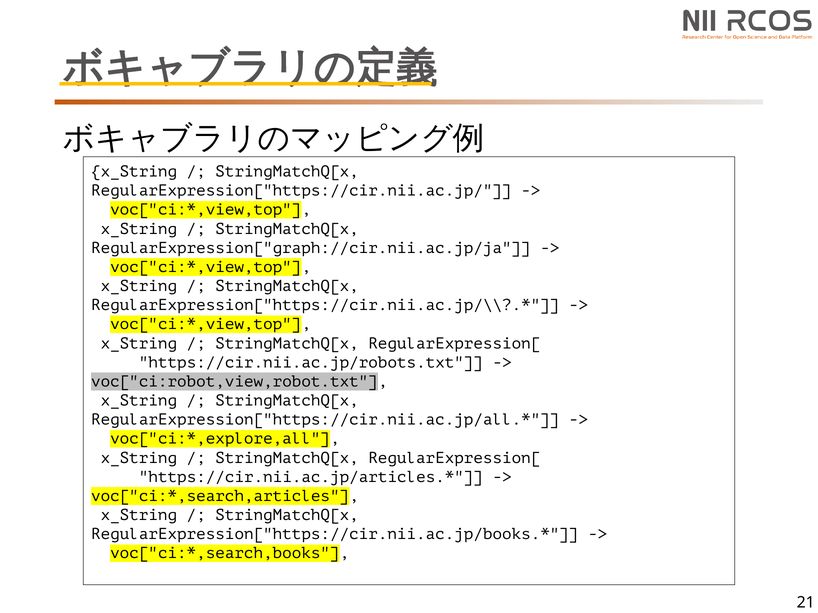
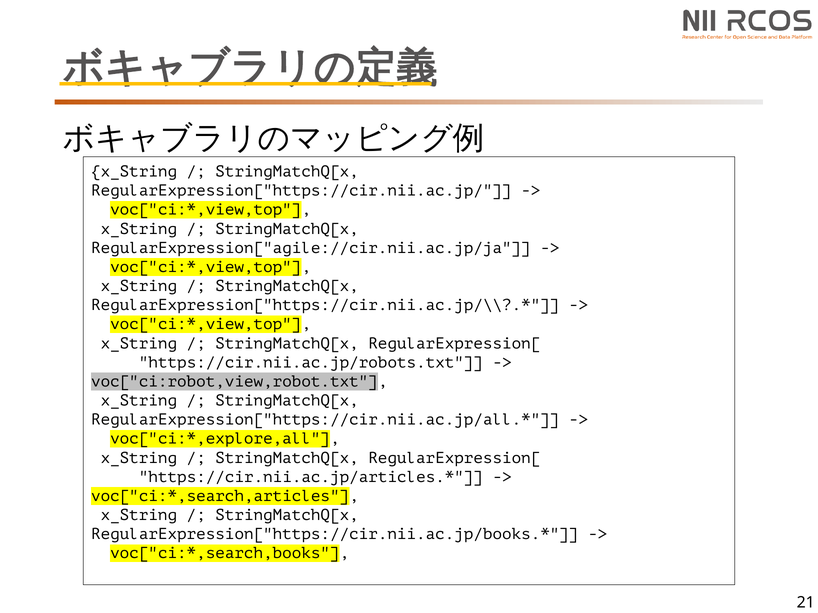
RegularExpression["graph://cir.nii.ac.jp/ja: RegularExpression["graph://cir.nii.ac.jp/ja -> RegularExpression["agile://cir.nii.ac.jp/ja (311, 248)
